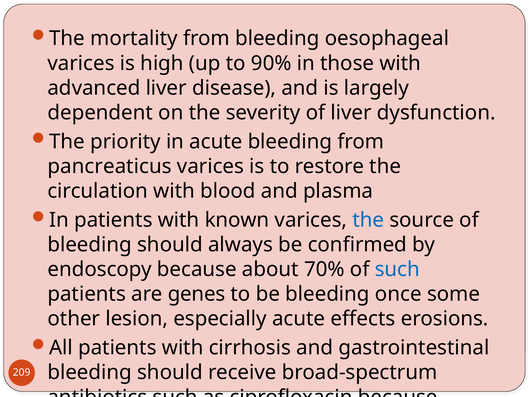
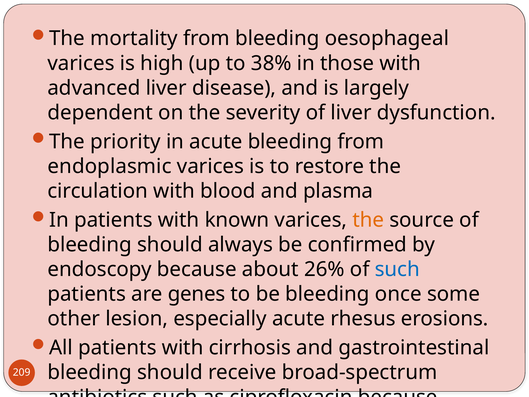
90%: 90% -> 38% (271, 63)
pancreaticus: pancreaticus -> endoplasmic (110, 166)
the colour: blue -> orange (368, 220)
70%: 70% -> 26% (324, 269)
effects: effects -> rhesus (363, 319)
